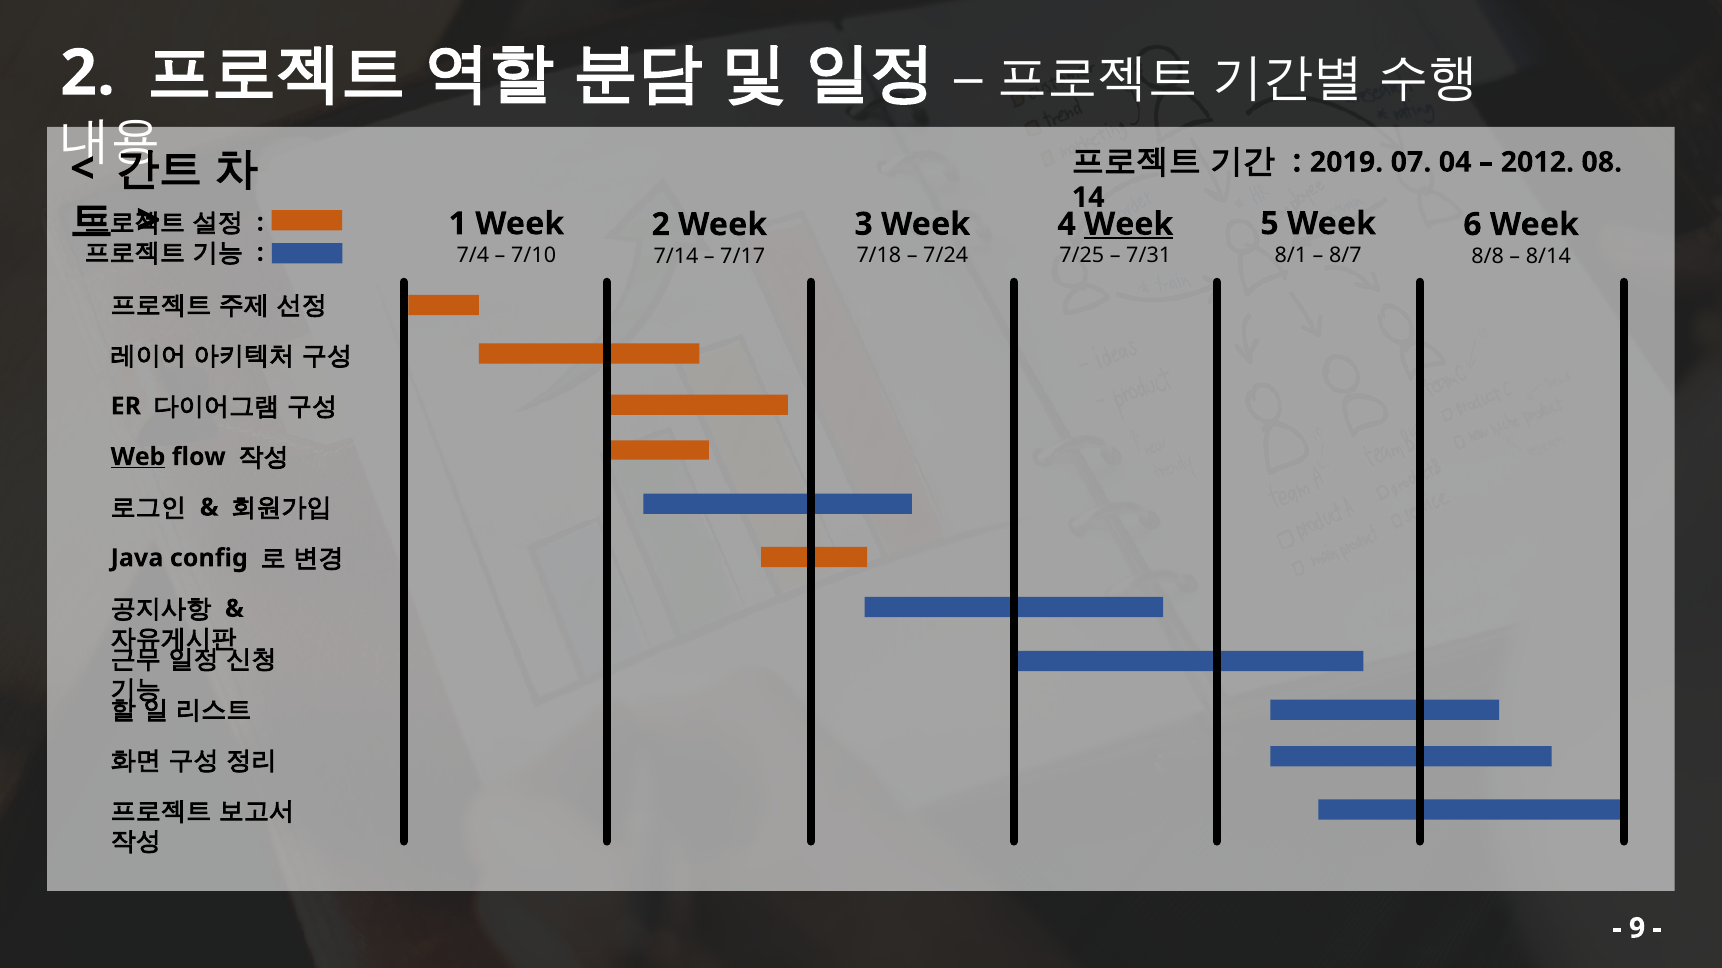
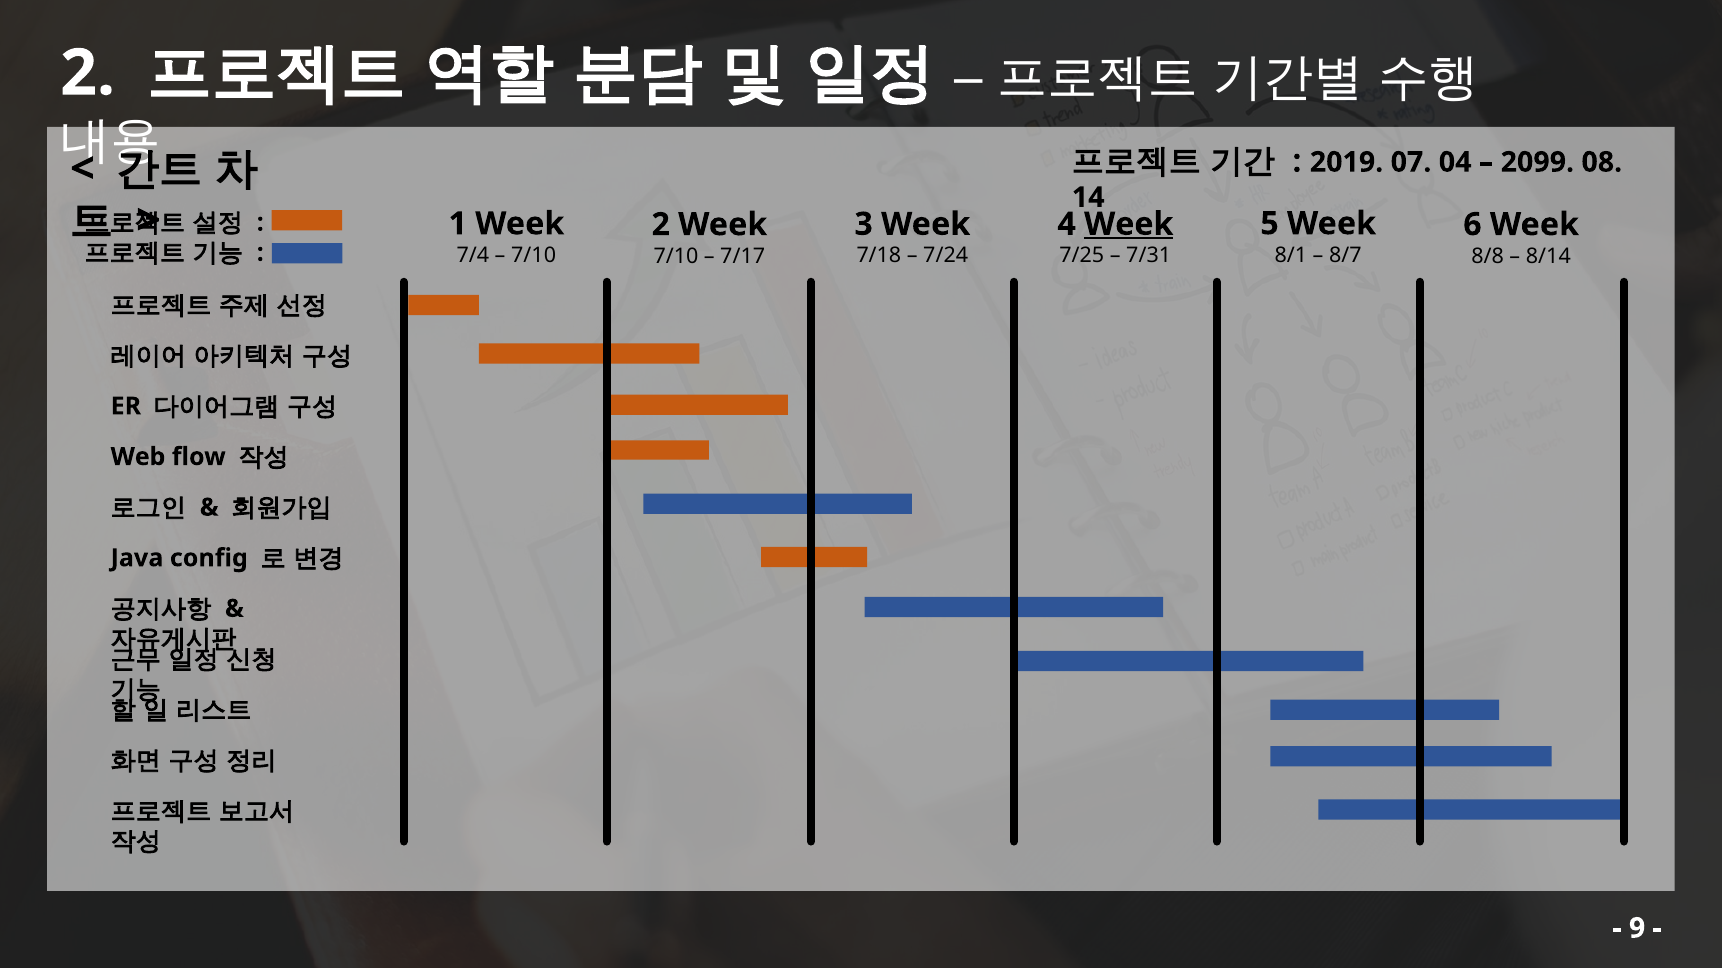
2012: 2012 -> 2099 (1537, 162)
7/14: 7/14 -> 7/10 (676, 256)
Web underline: present -> none (138, 457)
